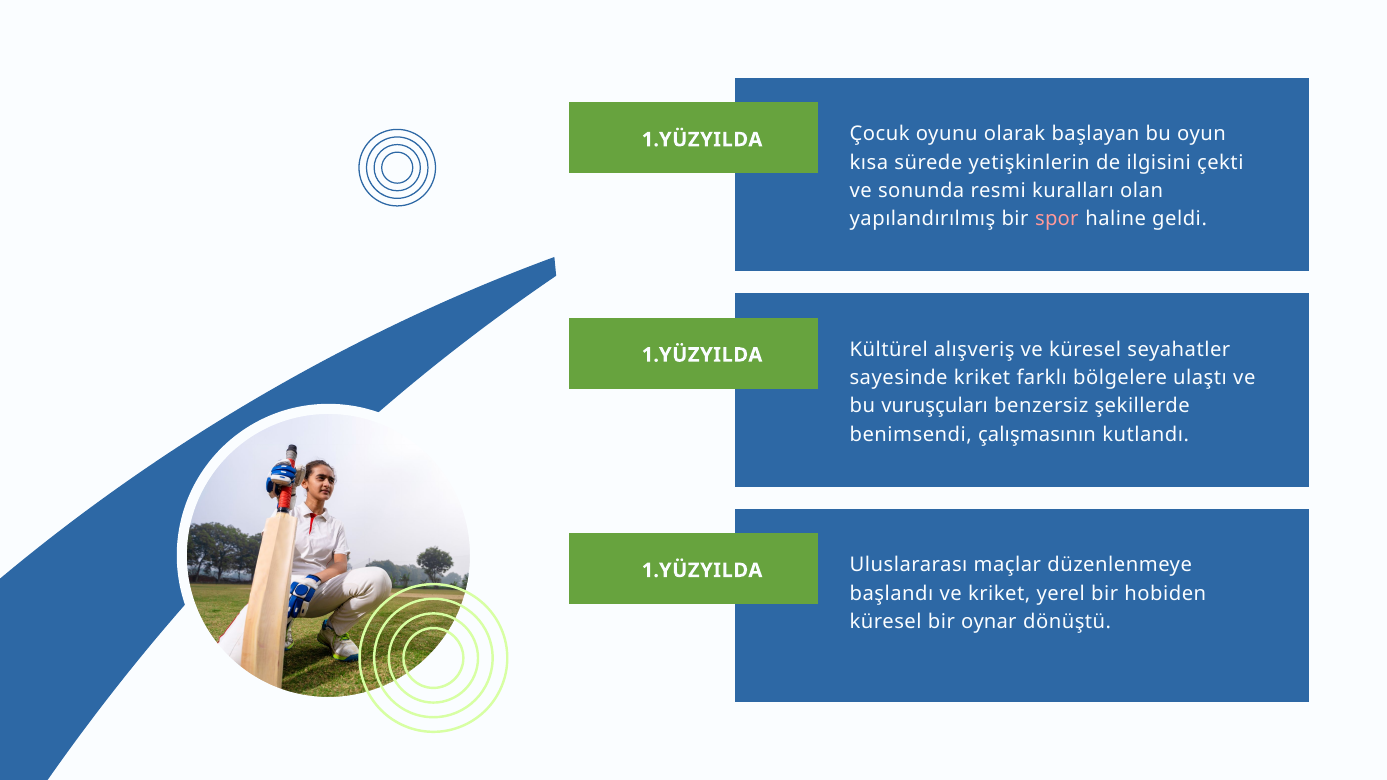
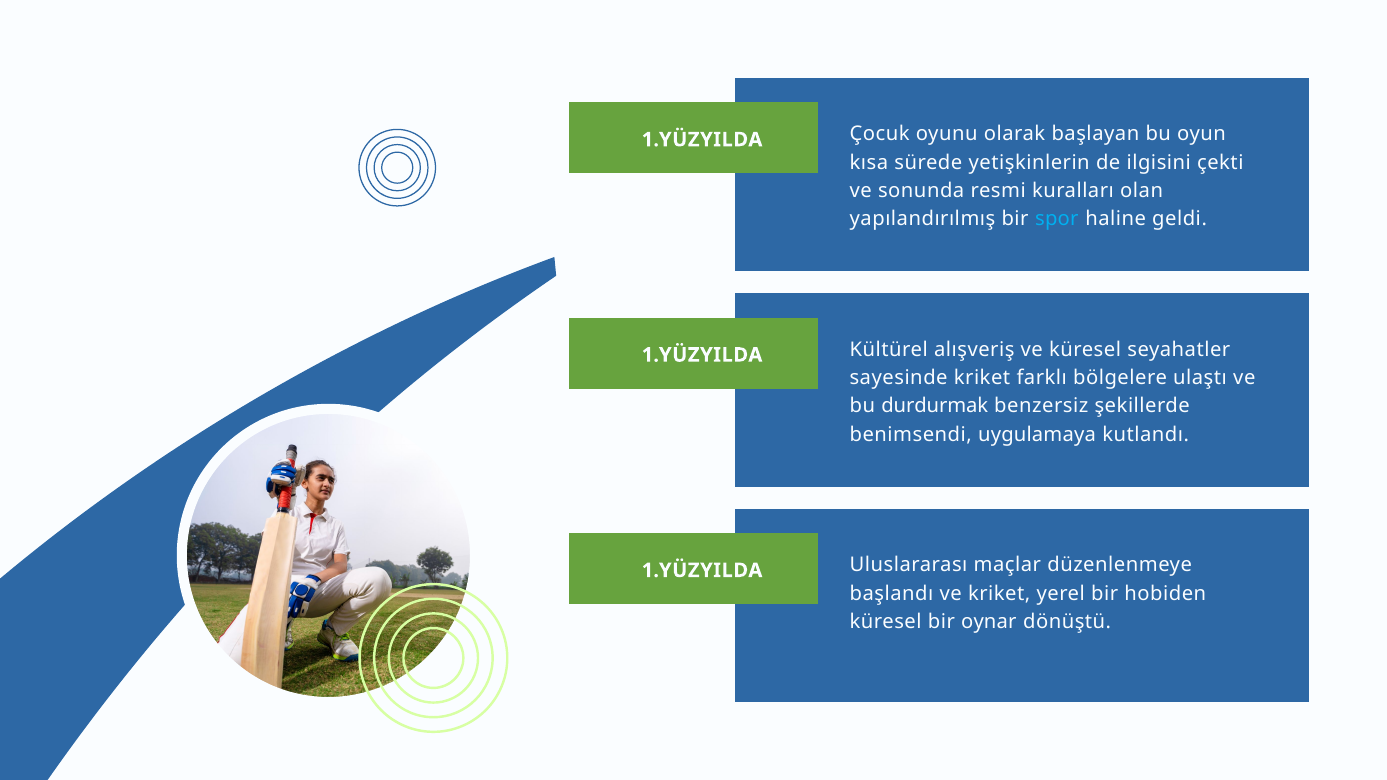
spor colour: pink -> light blue (1057, 219)
vuruşçuları: vuruşçuları -> durdurmak (935, 406)
çalışmasının: çalışmasının -> uygulamaya (1037, 435)
